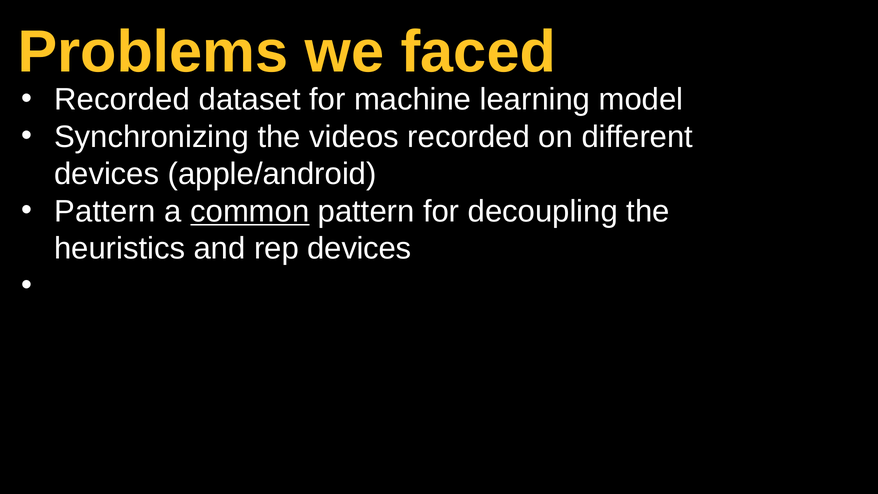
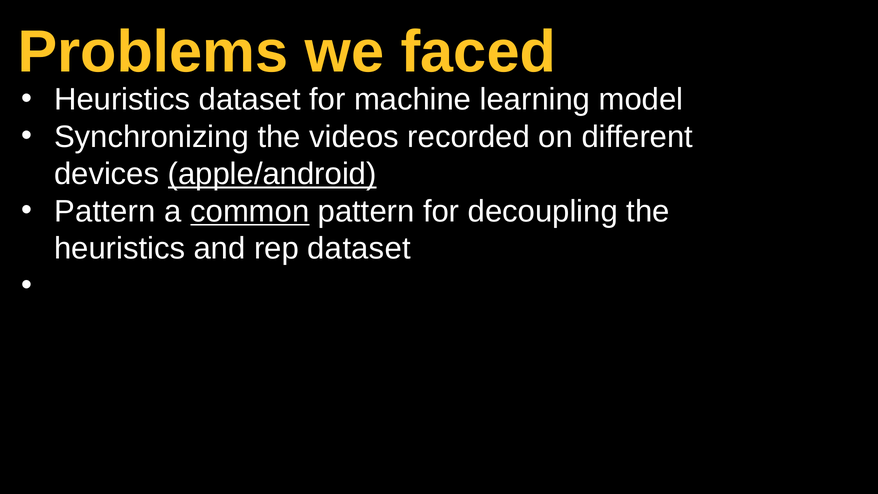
Recorded: Recorded -> Heuristics (122, 99)
apple/android underline: none -> present (272, 174)
rep devices: devices -> dataset (359, 249)
